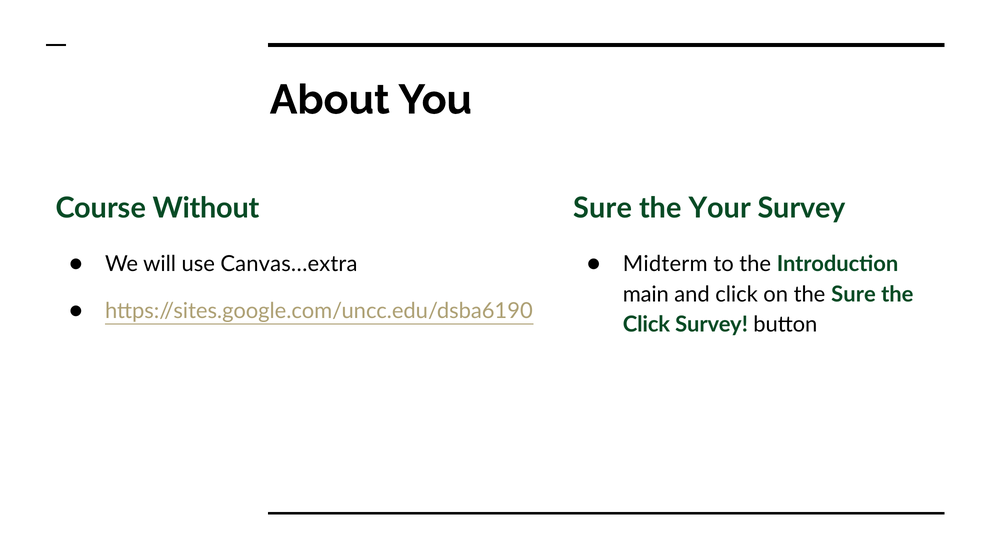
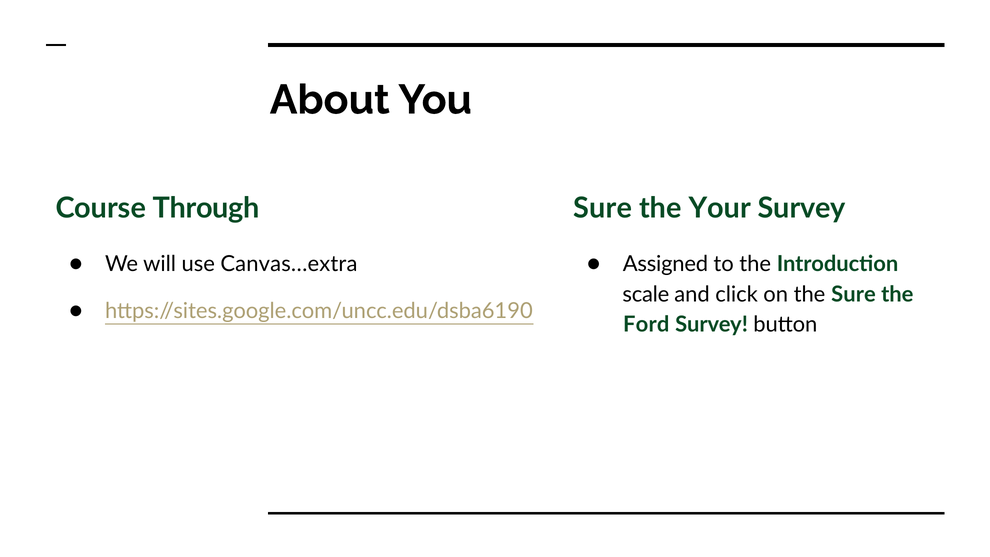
Without: Without -> Through (206, 208)
Midterm: Midterm -> Assigned (665, 264)
main: main -> scale (646, 294)
Click: Click -> Ford (646, 325)
